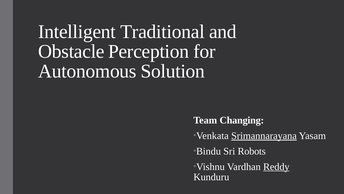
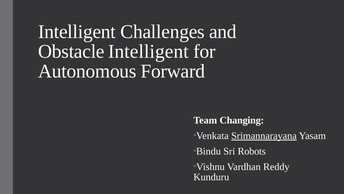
Traditional: Traditional -> Challenges (163, 32)
Obstacle Perception: Perception -> Intelligent (148, 51)
Solution: Solution -> Forward (173, 71)
Reddy underline: present -> none (276, 166)
